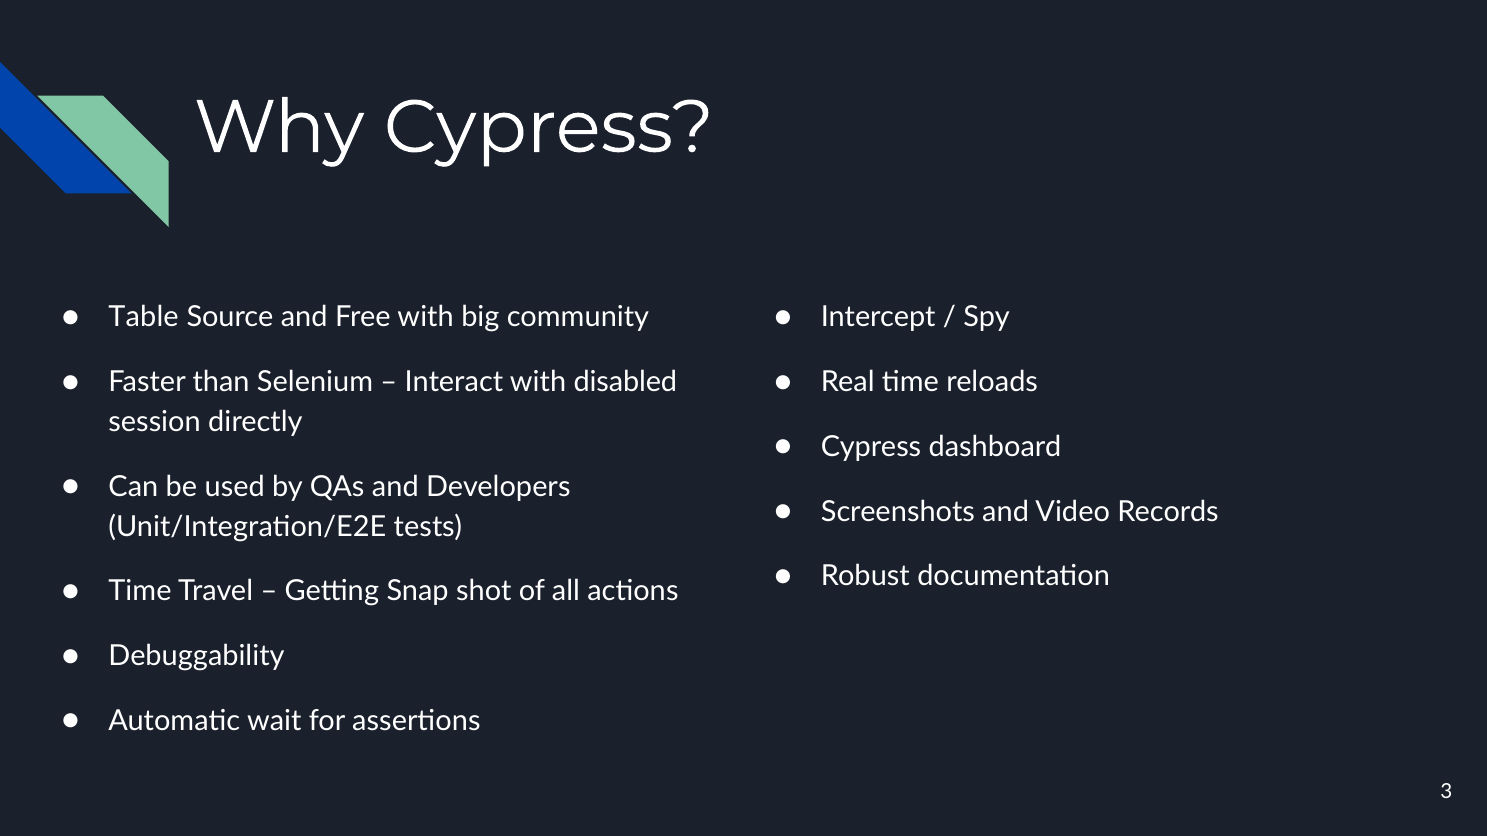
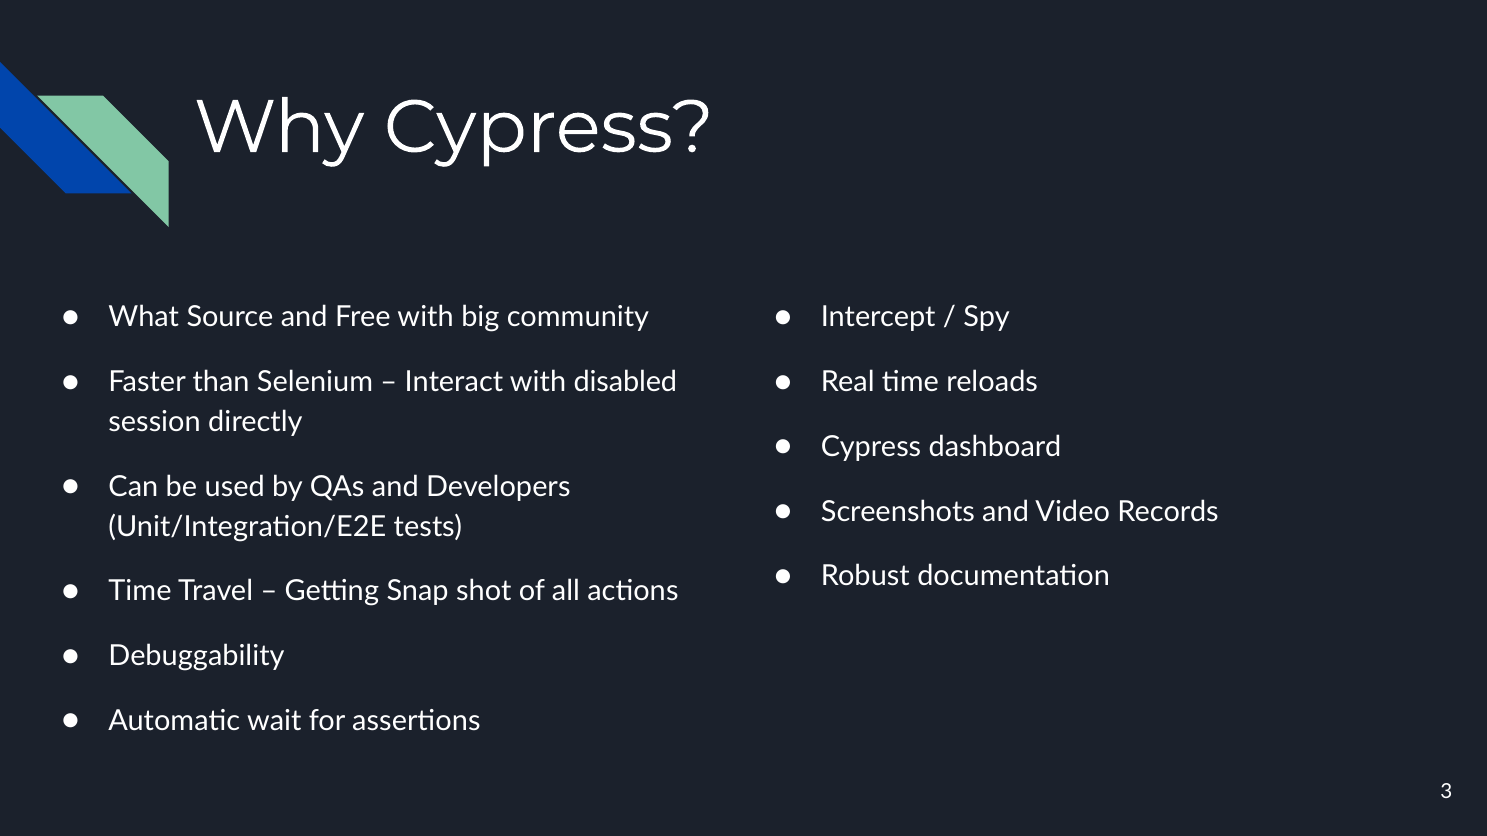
Table: Table -> What (144, 318)
